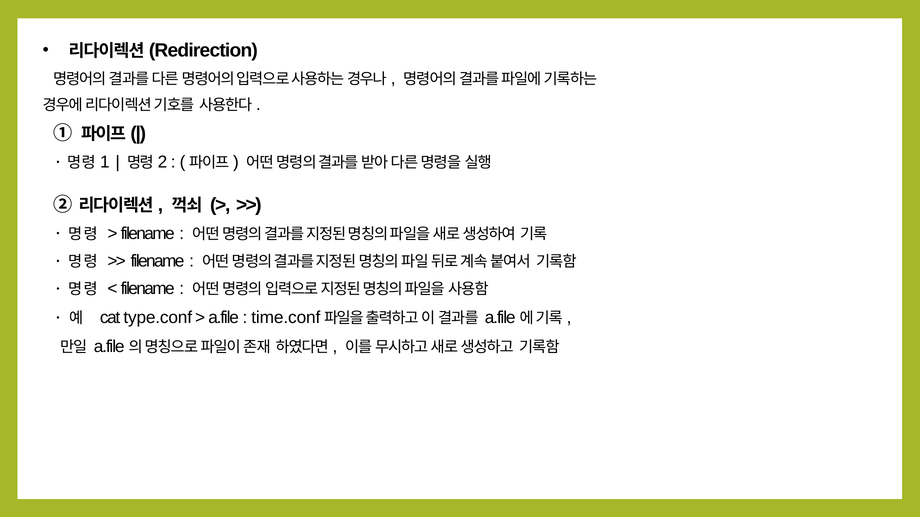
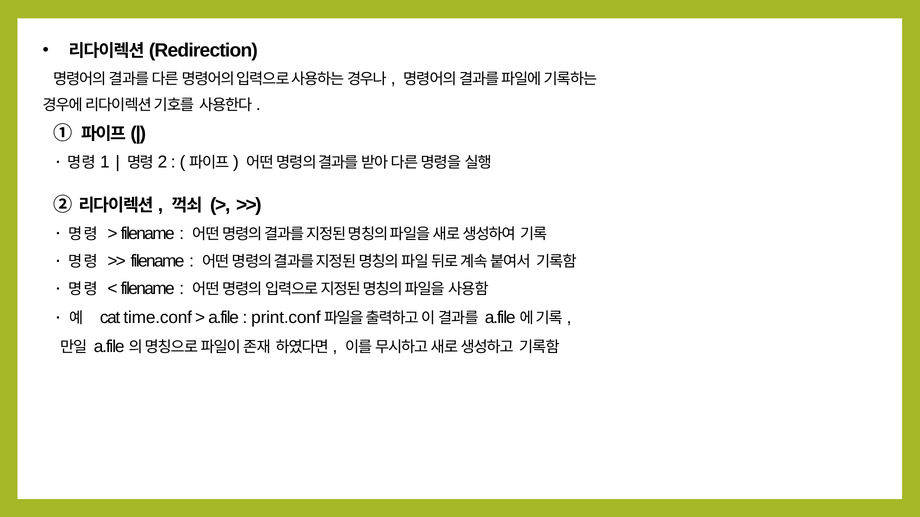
type.conf: type.conf -> time.conf (158, 318)
time.conf: time.conf -> print.conf (286, 318)
